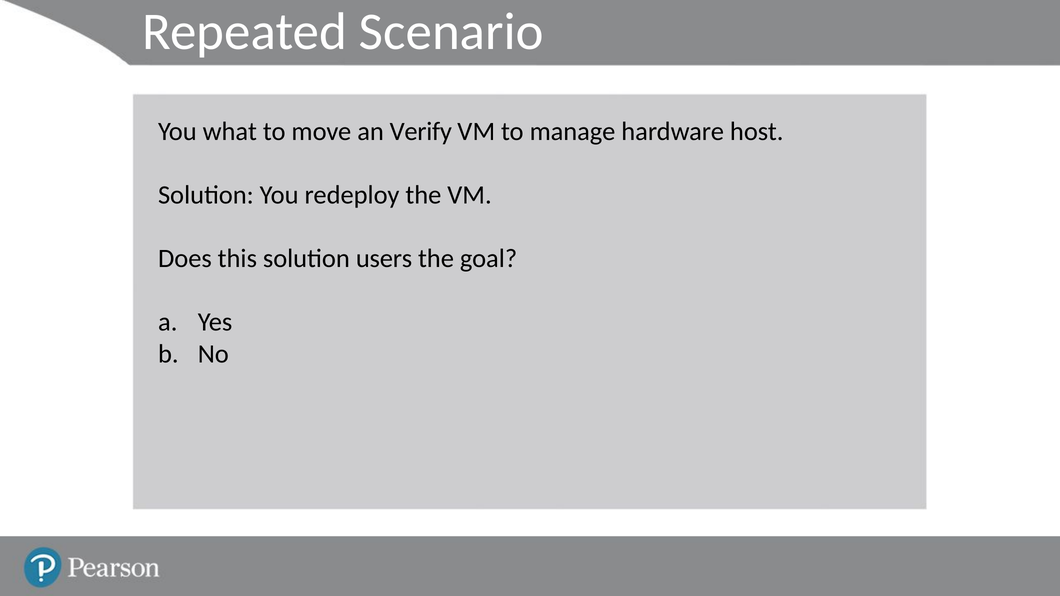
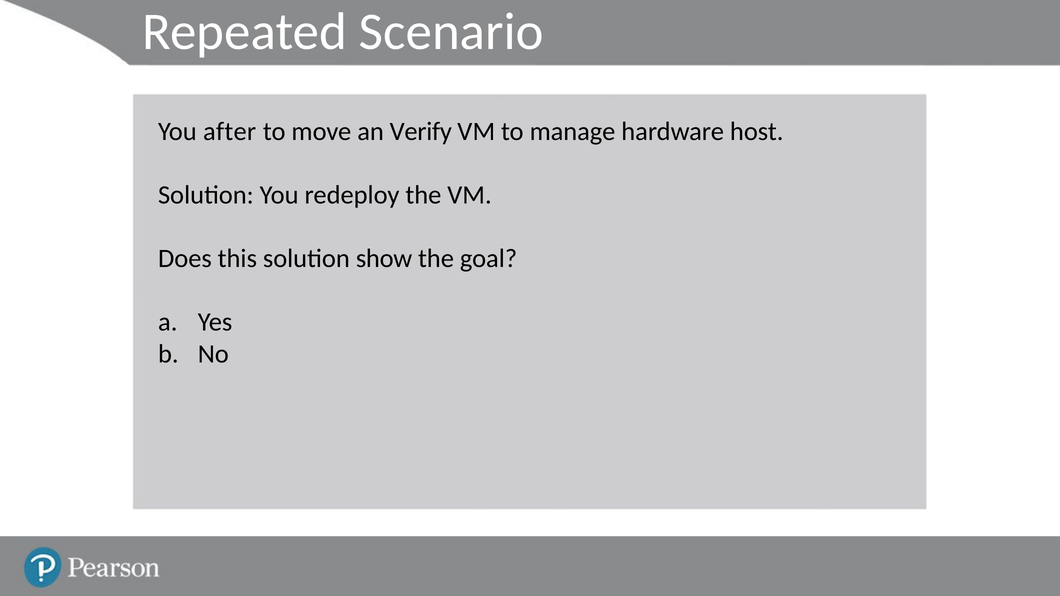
what: what -> after (230, 131)
users: users -> show (384, 259)
